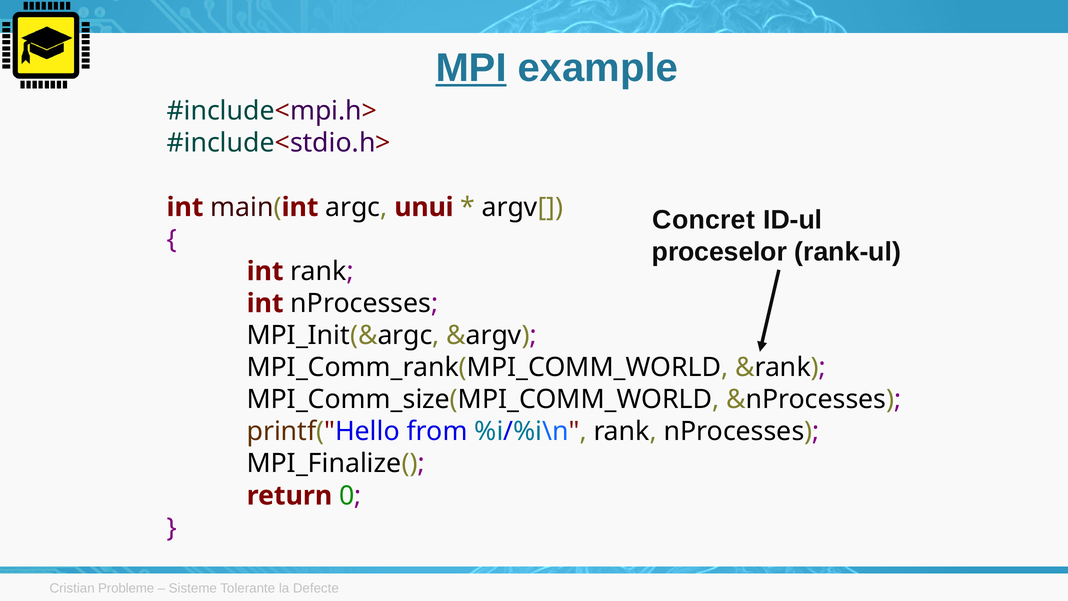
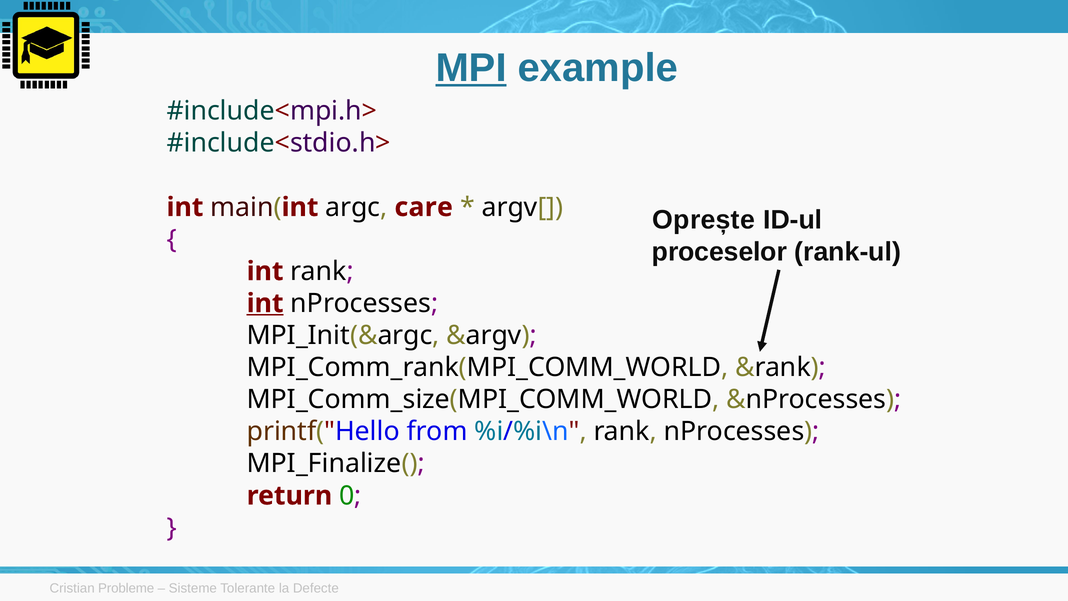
unui: unui -> care (424, 207)
Concret: Concret -> Oprește (704, 220)
int underline: none -> present (265, 303)
